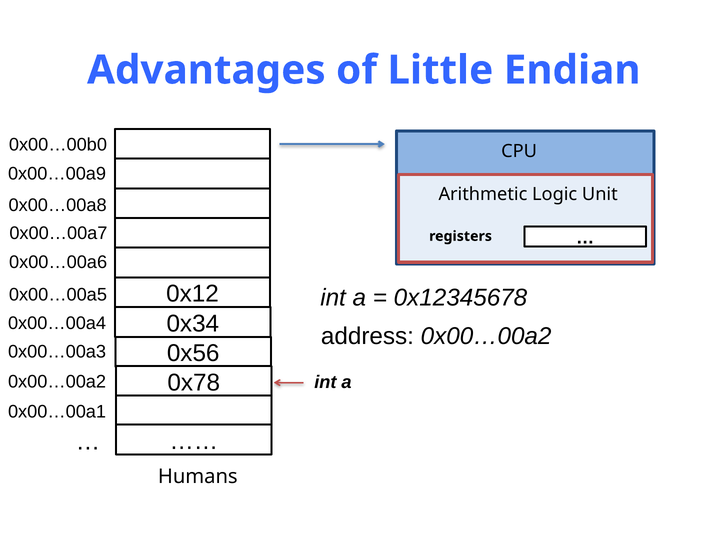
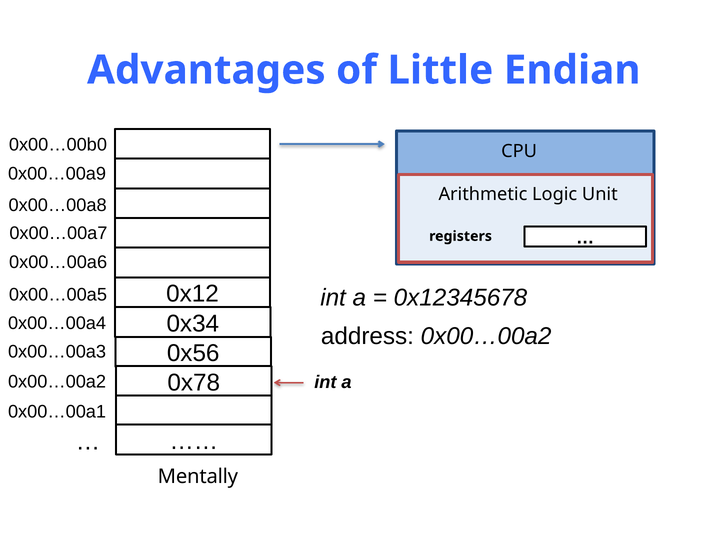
Humans: Humans -> Mentally (198, 477)
